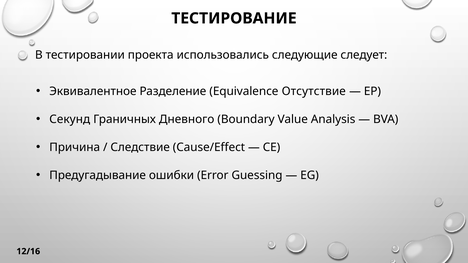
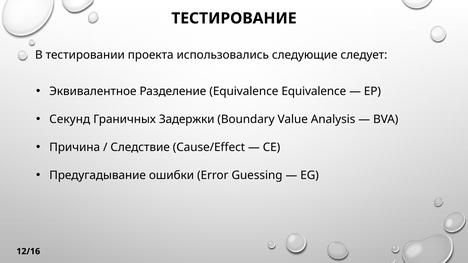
Equivalence Отсутствие: Отсутствие -> Equivalence (314, 91)
Дневного: Дневного -> Задержки (187, 119)
